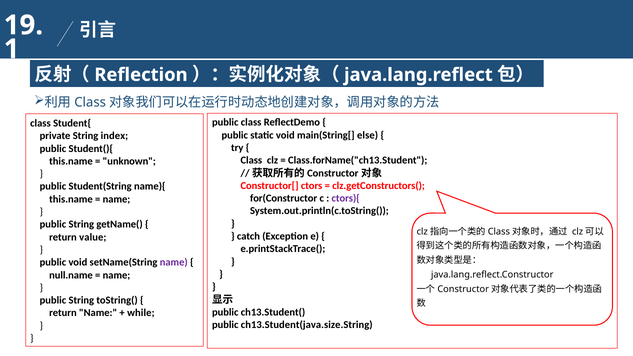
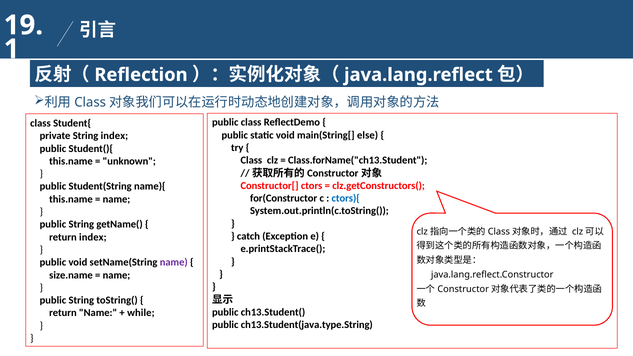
ctors){ colour: purple -> blue (346, 198)
return value: value -> index (93, 237)
null.name: null.name -> size.name (71, 275)
ch13.Student(java.size.String: ch13.Student(java.size.String -> ch13.Student(java.type.String (307, 325)
